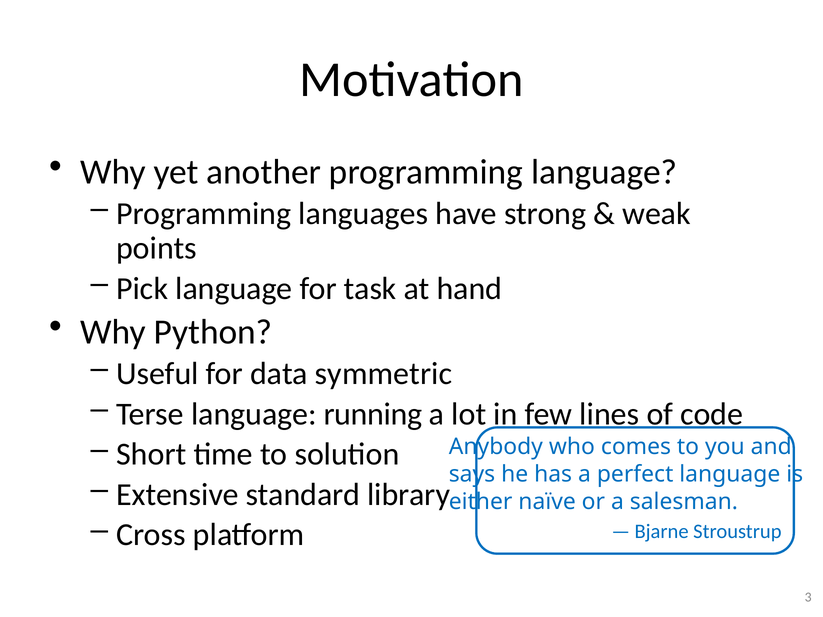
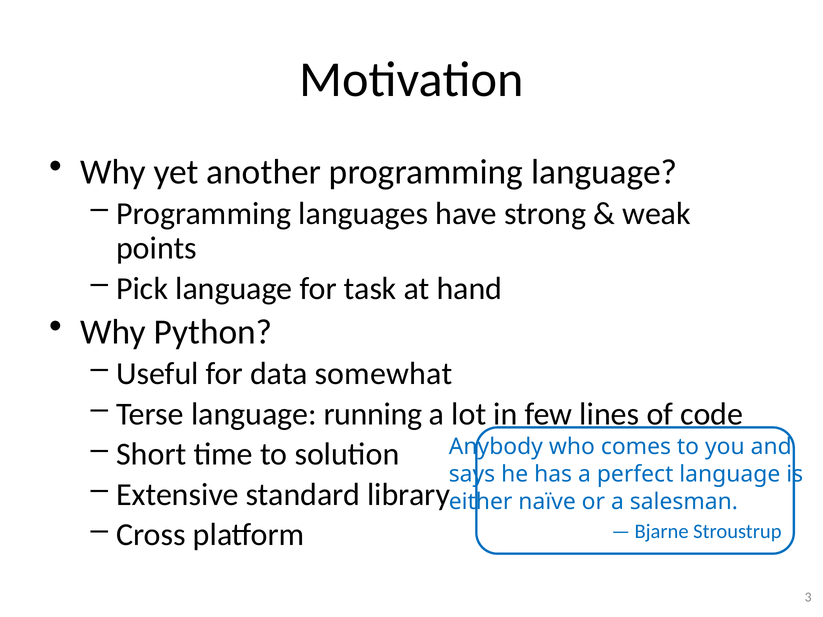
symmetric: symmetric -> somewhat (384, 374)
